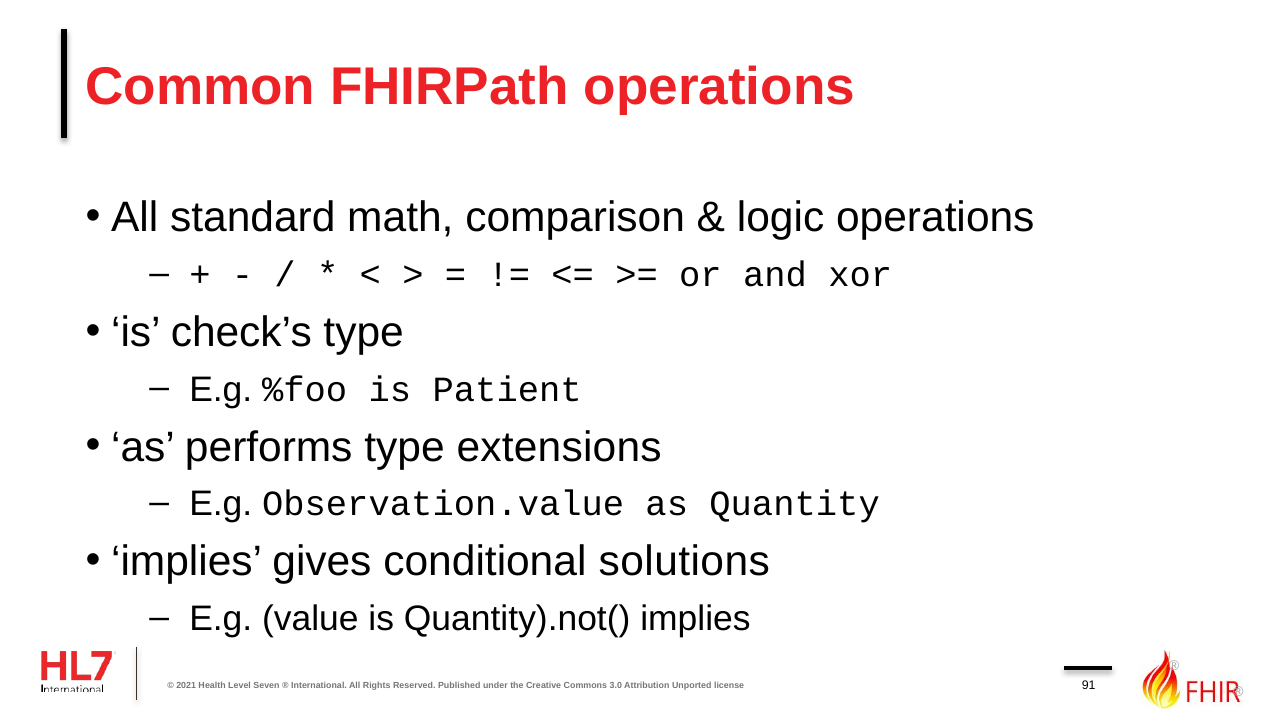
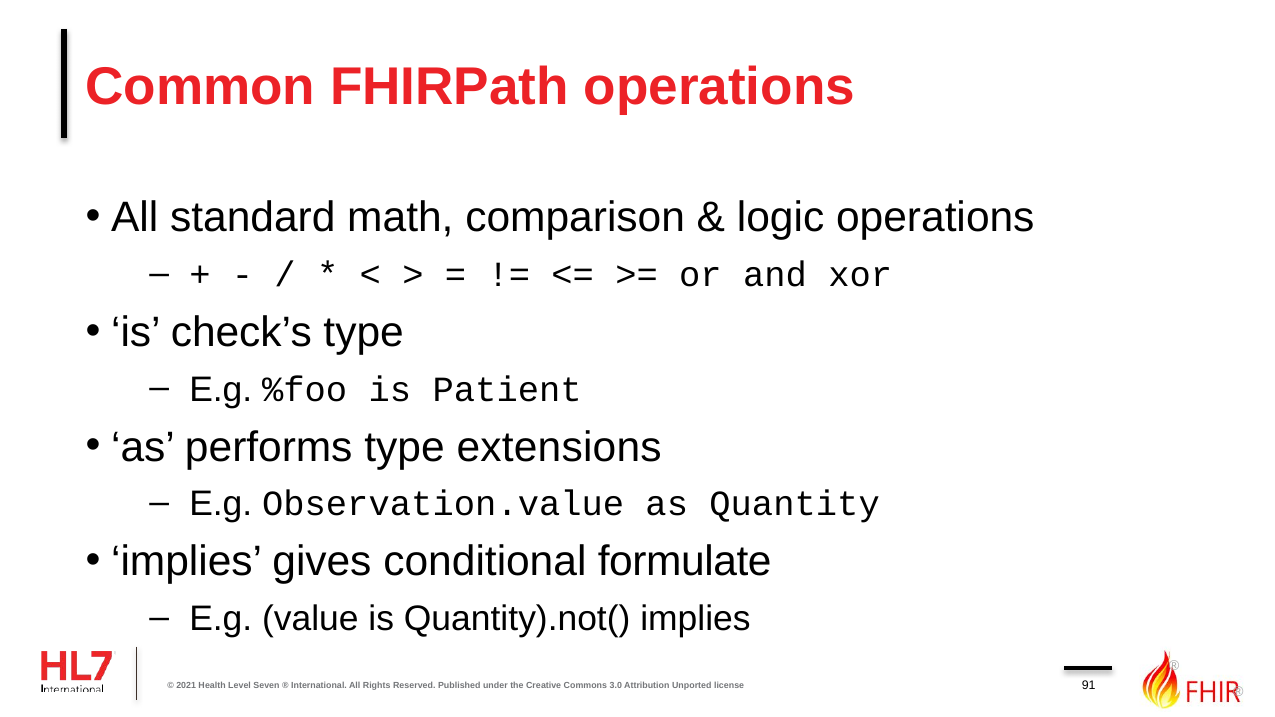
solutions: solutions -> formulate (685, 562)
